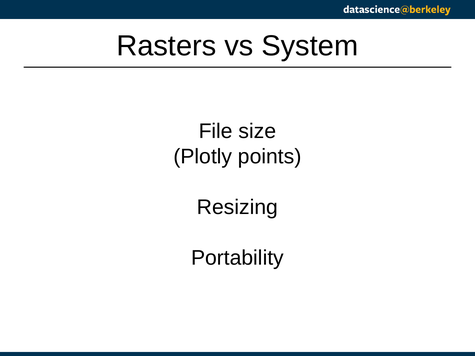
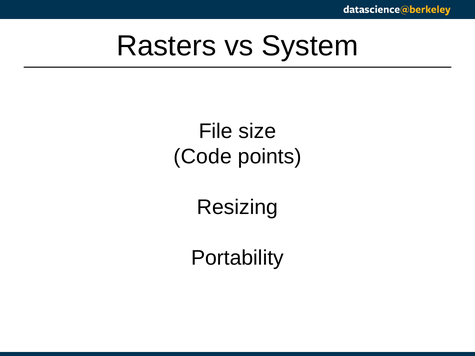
Plotly: Plotly -> Code (203, 157)
